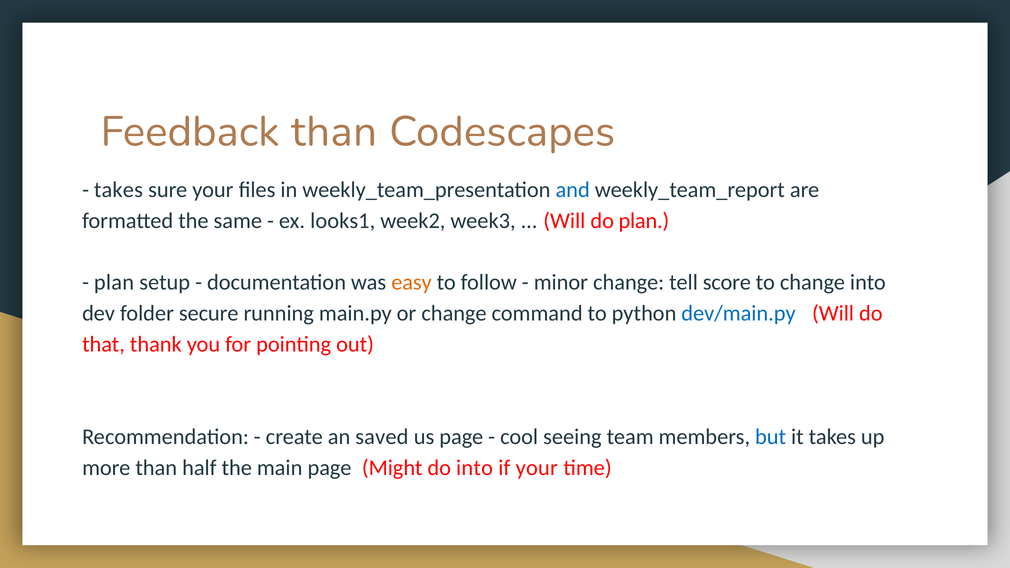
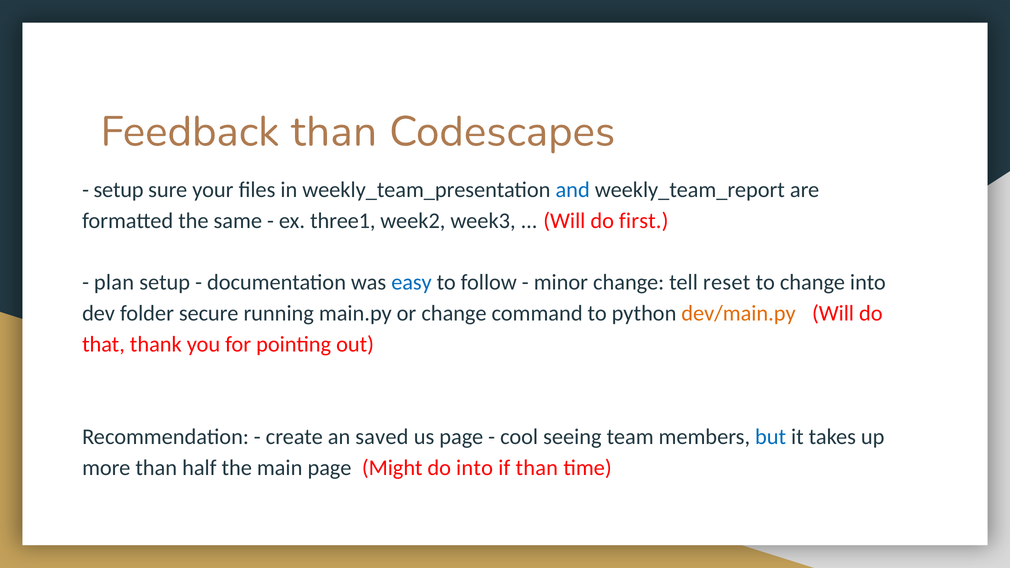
takes: takes -> setup (119, 190)
looks1: looks1 -> three1 (343, 221)
do plan: plan -> first (644, 221)
easy colour: orange -> blue (411, 283)
score: score -> reset (727, 283)
dev/main.py colour: blue -> orange (738, 313)
if your: your -> than (537, 468)
